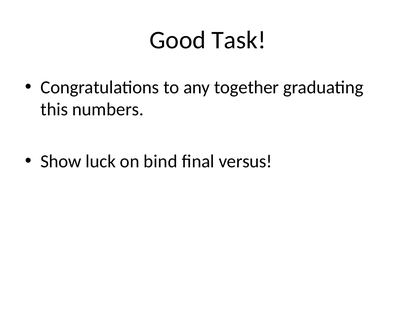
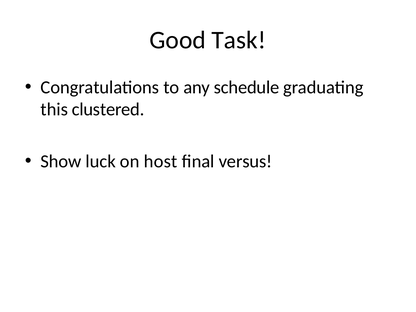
together: together -> schedule (247, 87)
numbers: numbers -> clustered (108, 109)
bind: bind -> host (161, 161)
